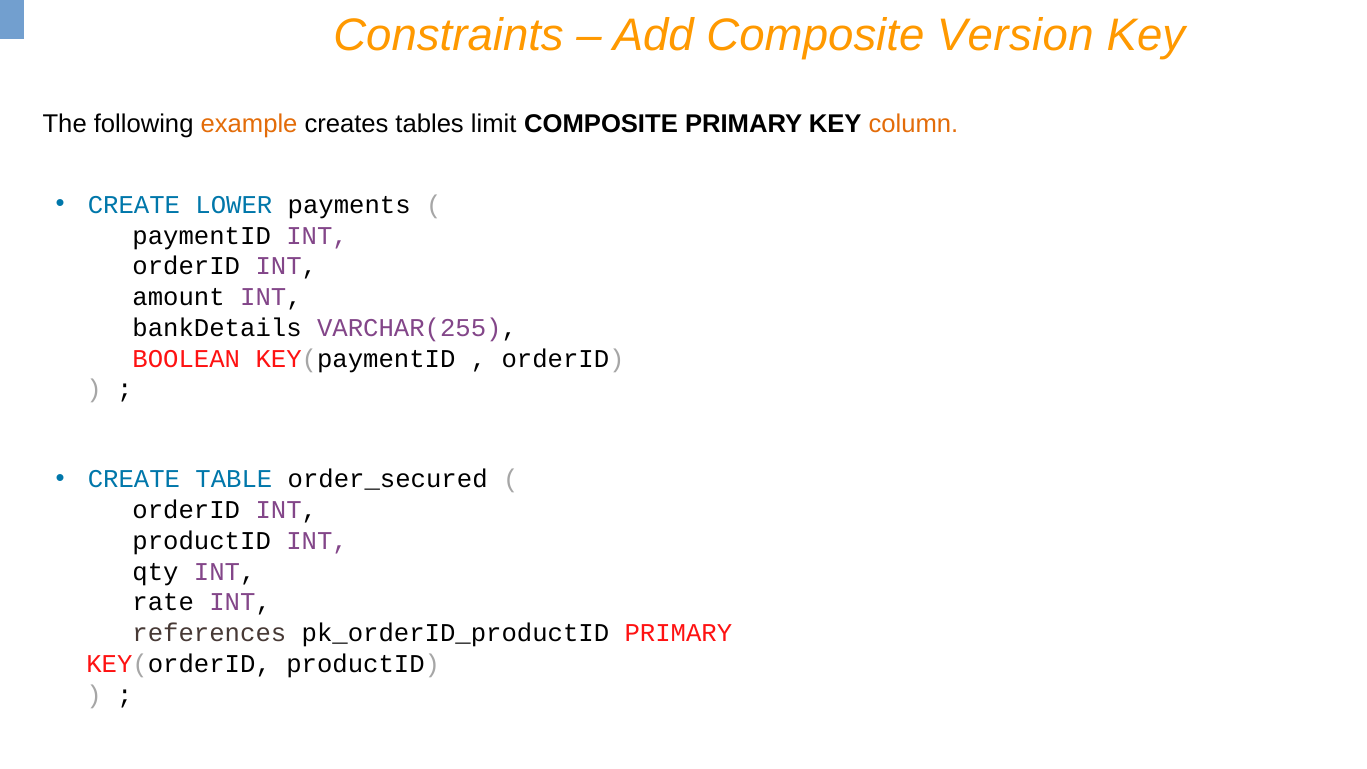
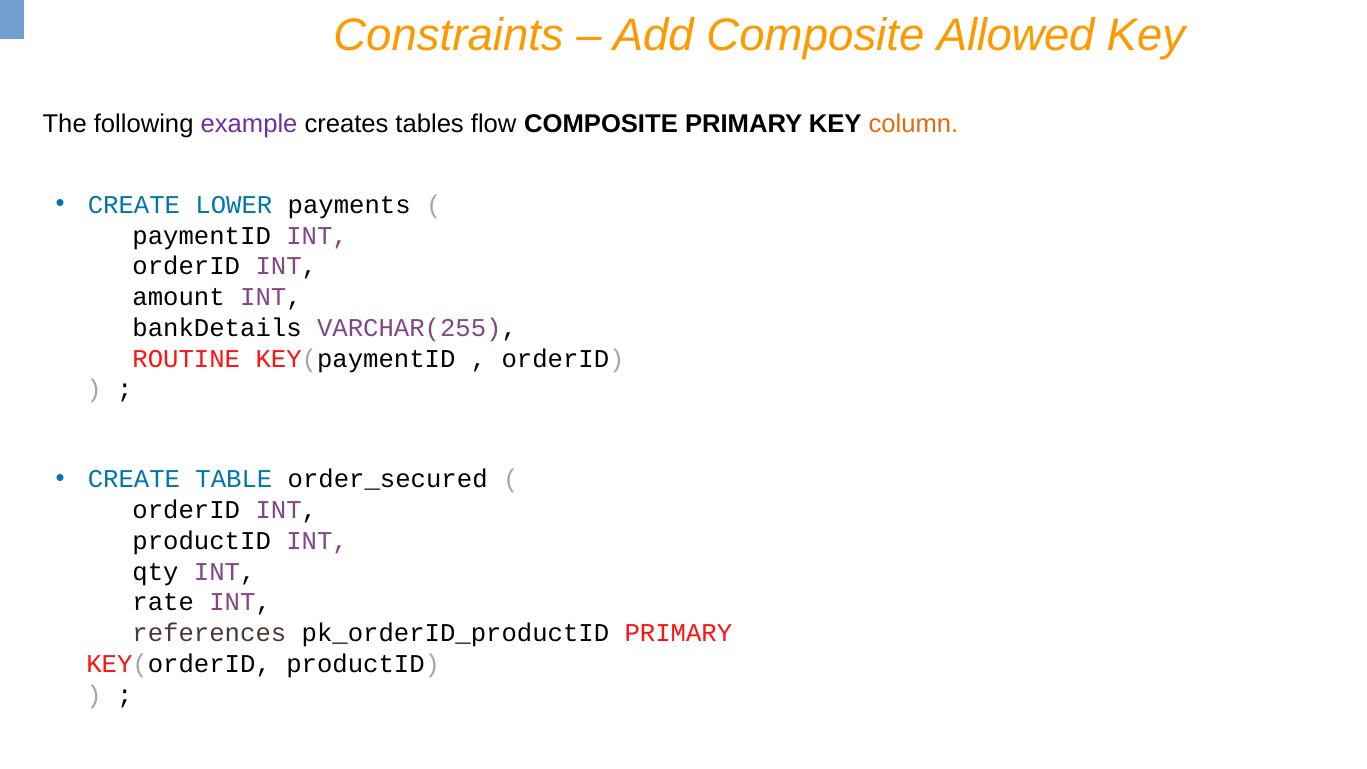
Version: Version -> Allowed (1016, 36)
example colour: orange -> purple (249, 124)
limit: limit -> flow (494, 124)
BOOLEAN: BOOLEAN -> ROUTINE (186, 359)
